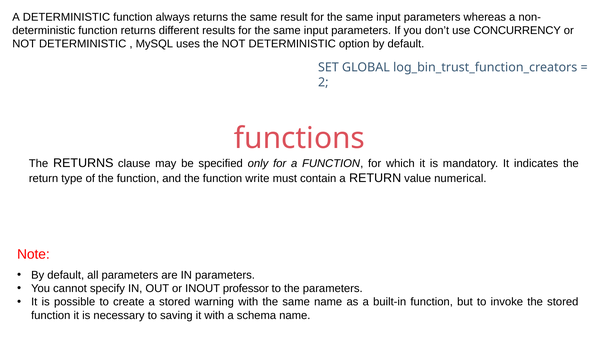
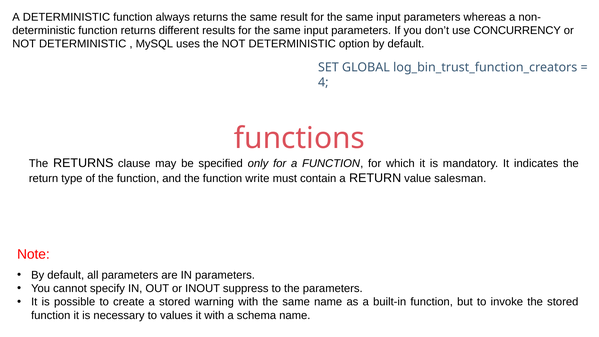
2: 2 -> 4 (323, 82)
numerical: numerical -> salesman (460, 178)
professor: professor -> suppress (246, 288)
saving: saving -> values (176, 315)
